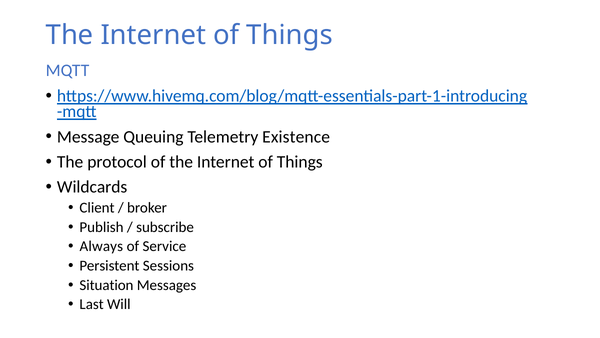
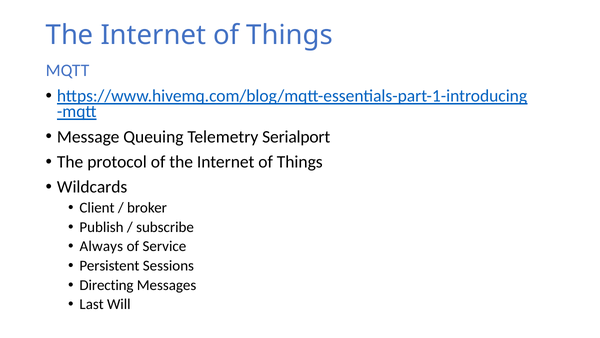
Existence: Existence -> Serialport (296, 137)
Situation: Situation -> Directing (107, 285)
